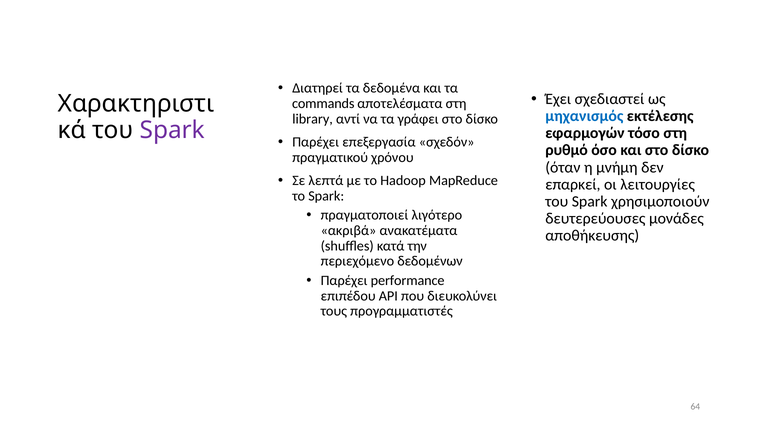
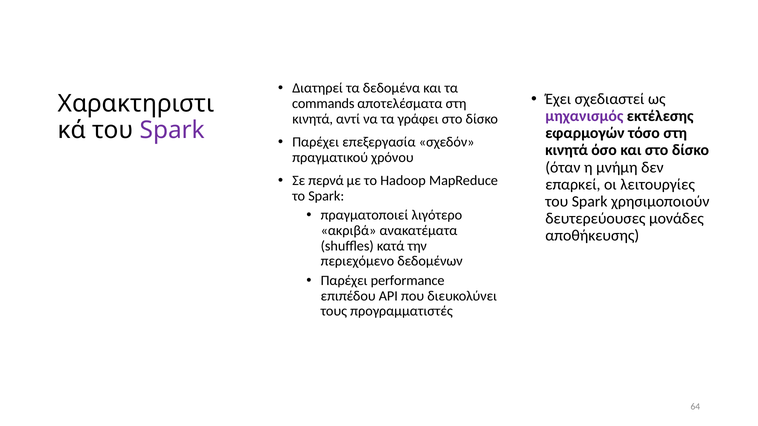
μηχανισμός colour: blue -> purple (584, 116)
library: library -> κινητά (313, 119)
ρυθμό: ρυθμό -> κινητά (567, 150)
λεπτά: λεπτά -> περνά (326, 181)
